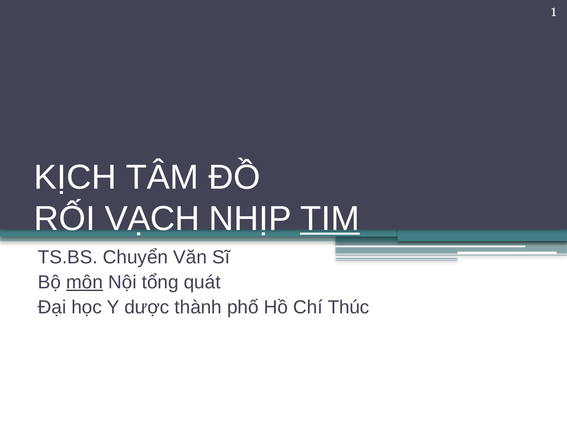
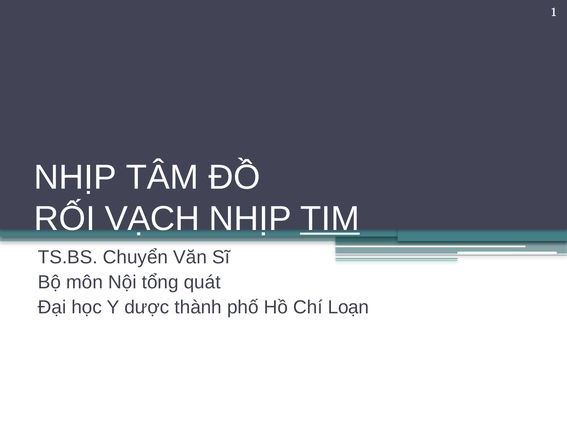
KỊCH: KỊCH -> NHỊP (75, 177)
môn underline: present -> none (85, 282)
Thúc: Thúc -> Loạn (348, 307)
